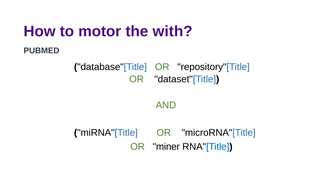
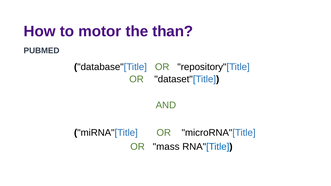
with: with -> than (173, 31)
miner: miner -> mass (166, 147)
